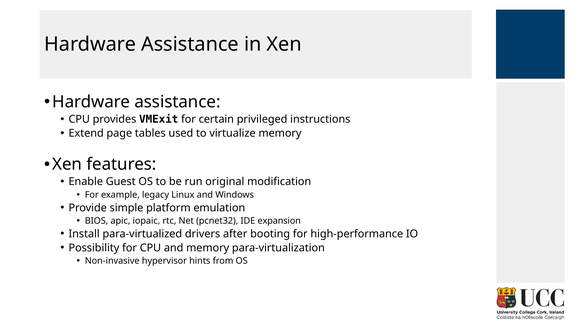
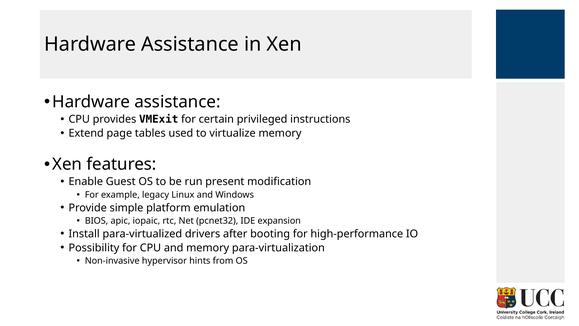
original: original -> present (225, 182)
